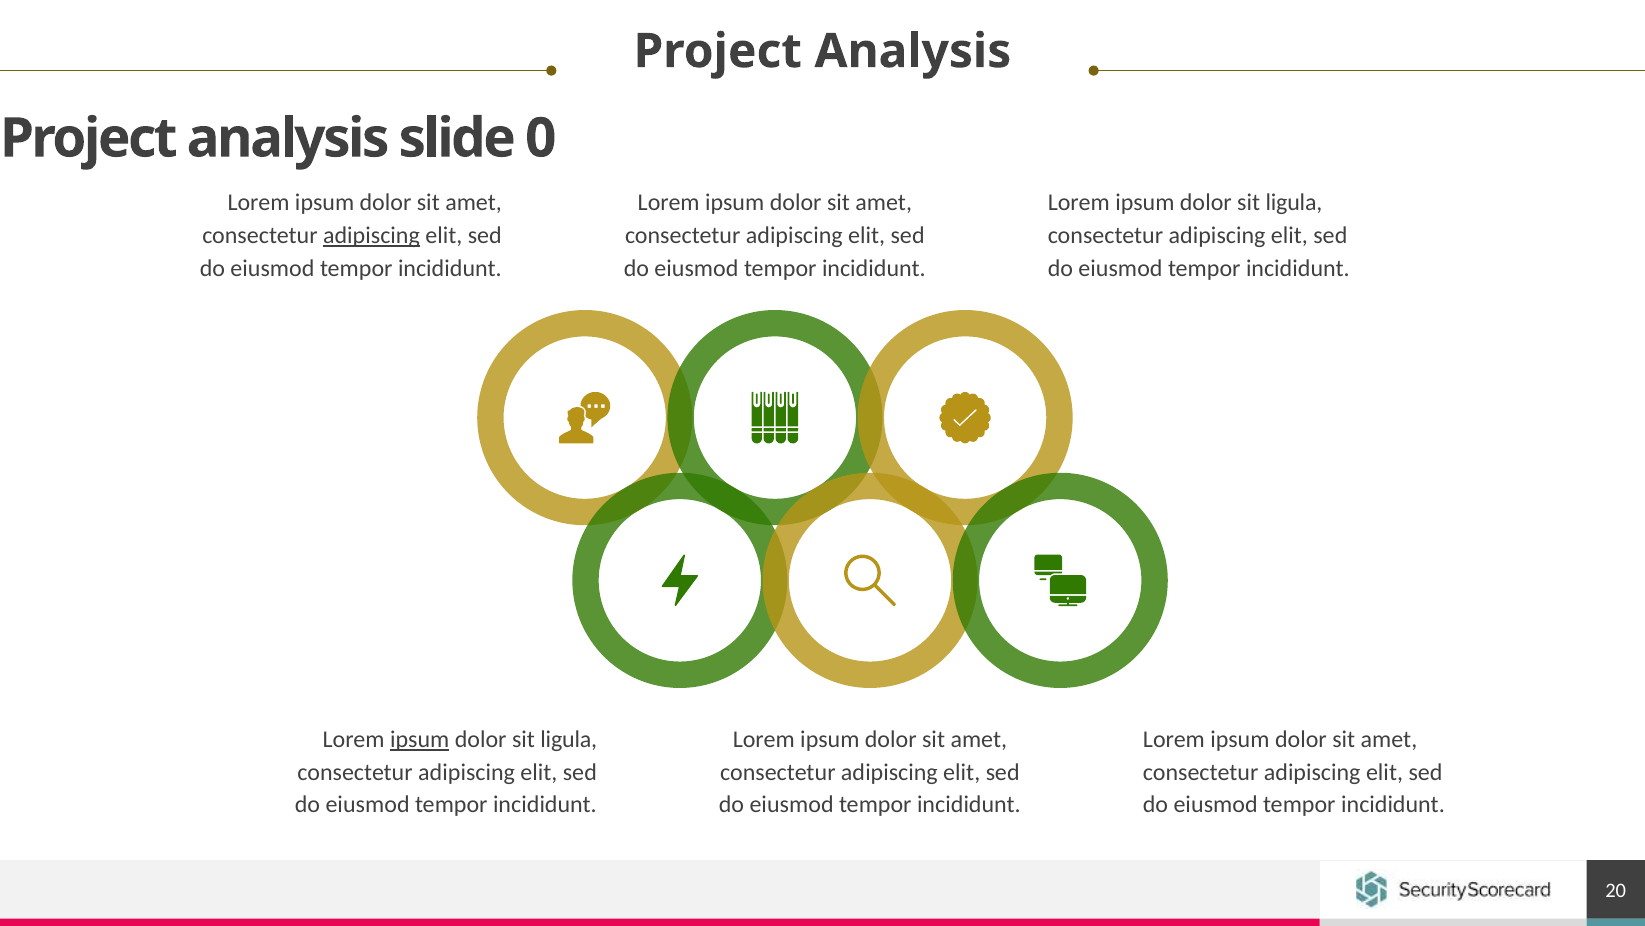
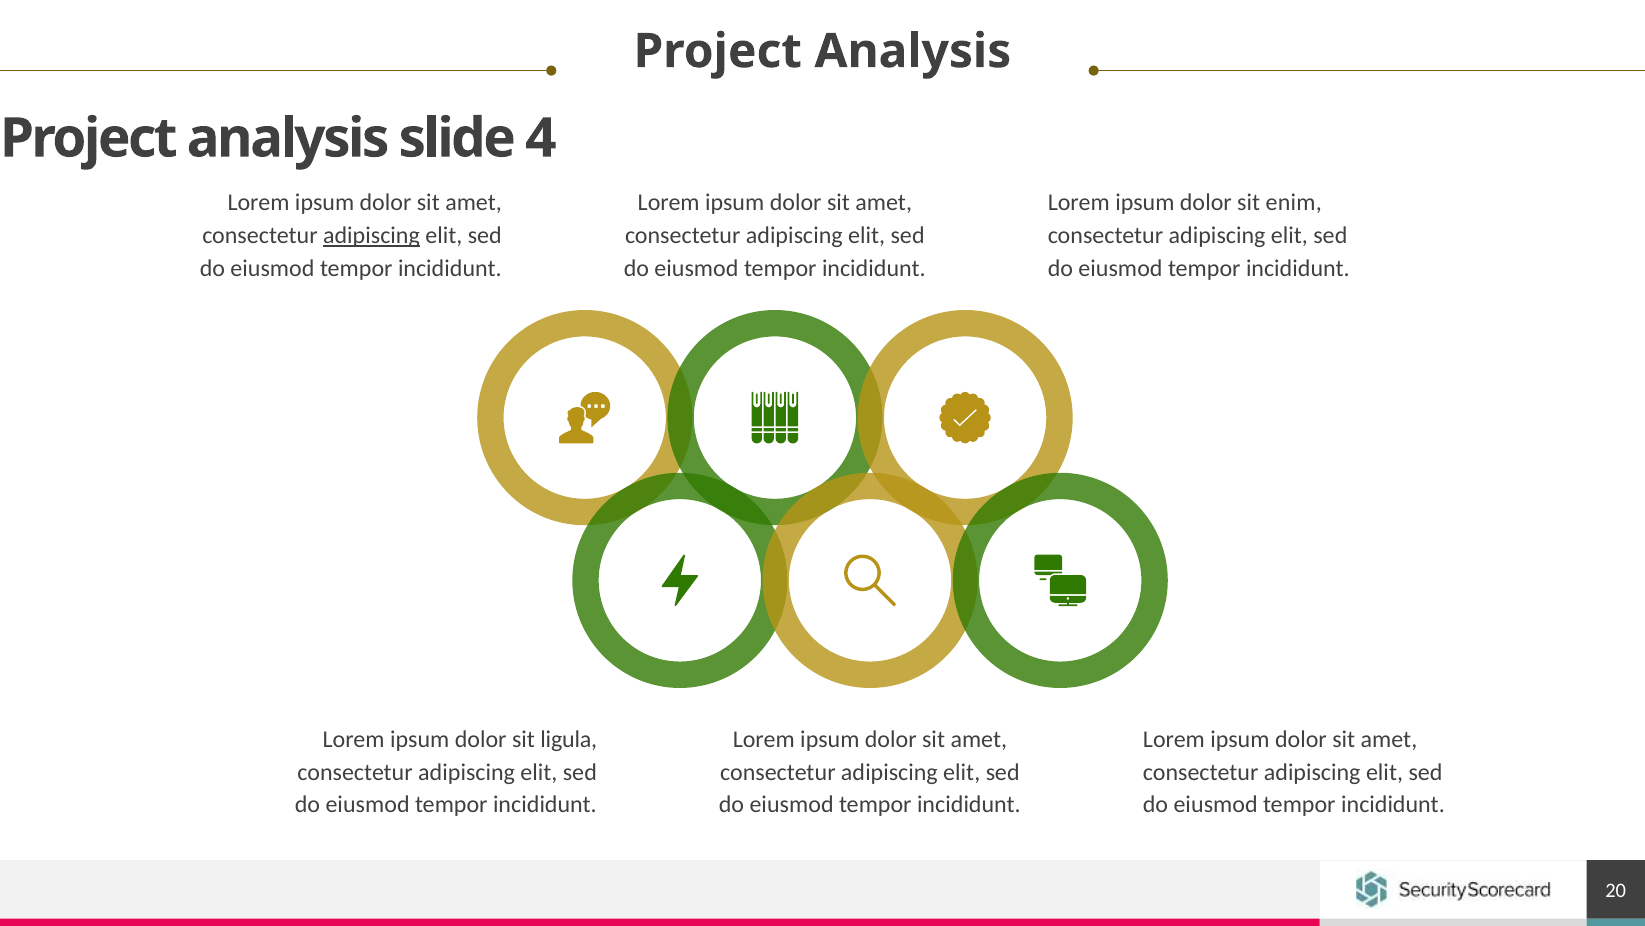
0: 0 -> 4 (541, 138)
ligula: ligula -> enim (1294, 203)
ipsum underline: present -> none (420, 739)
